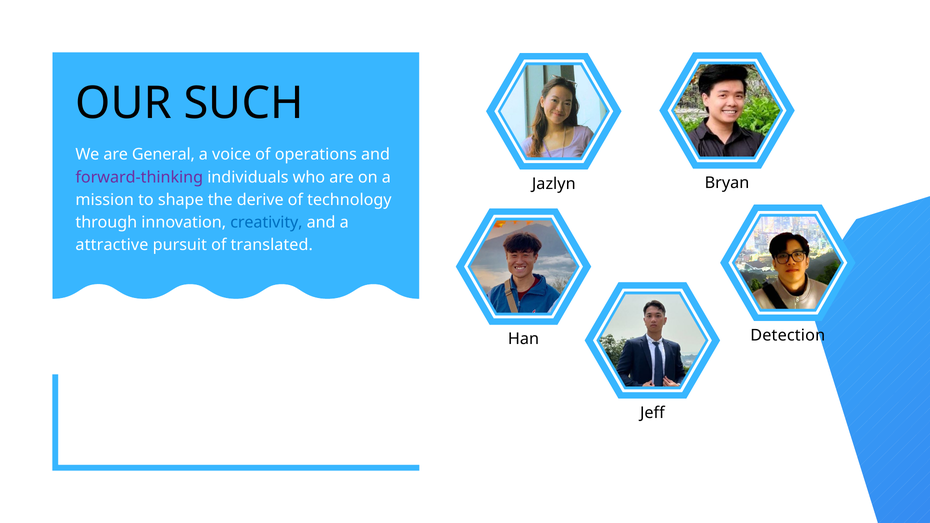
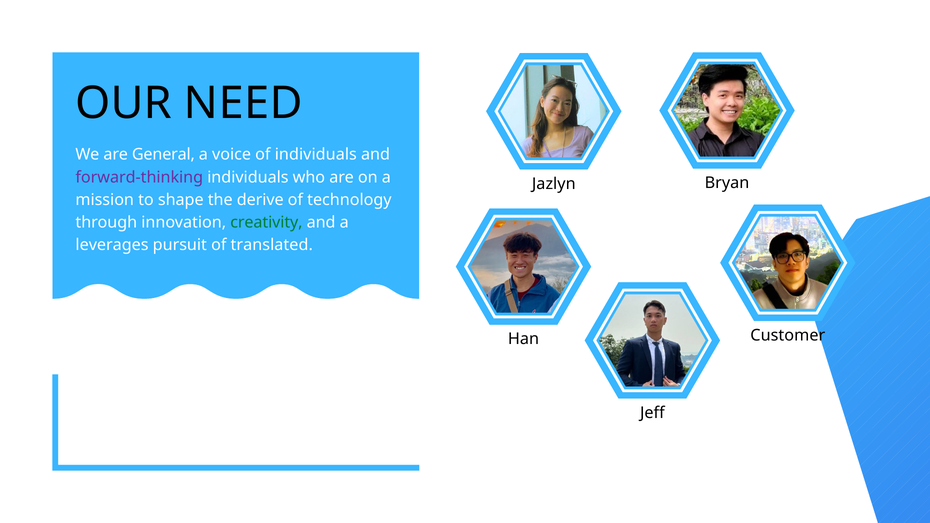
SUCH: SUCH -> NEED (243, 104)
of operations: operations -> individuals (316, 155)
creativity colour: blue -> green (266, 222)
attractive: attractive -> leverages (112, 245)
Detection: Detection -> Customer (788, 335)
